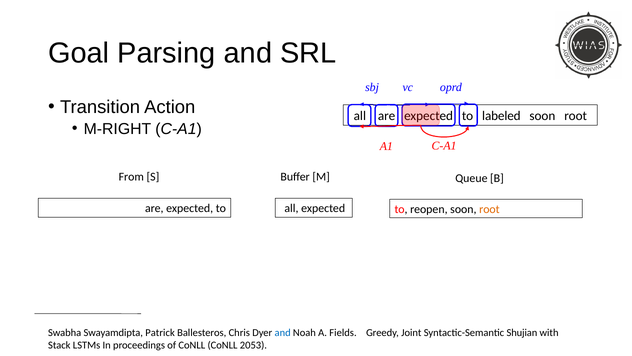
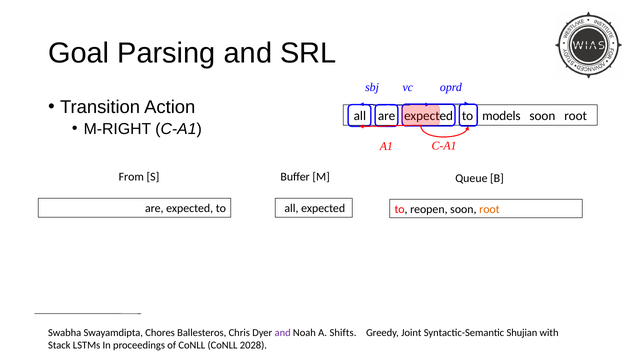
labeled: labeled -> models (501, 116)
Patrick: Patrick -> Chores (160, 332)
and colour: blue -> purple (283, 332)
Fields: Fields -> Shifts (343, 332)
2053: 2053 -> 2028 (253, 345)
